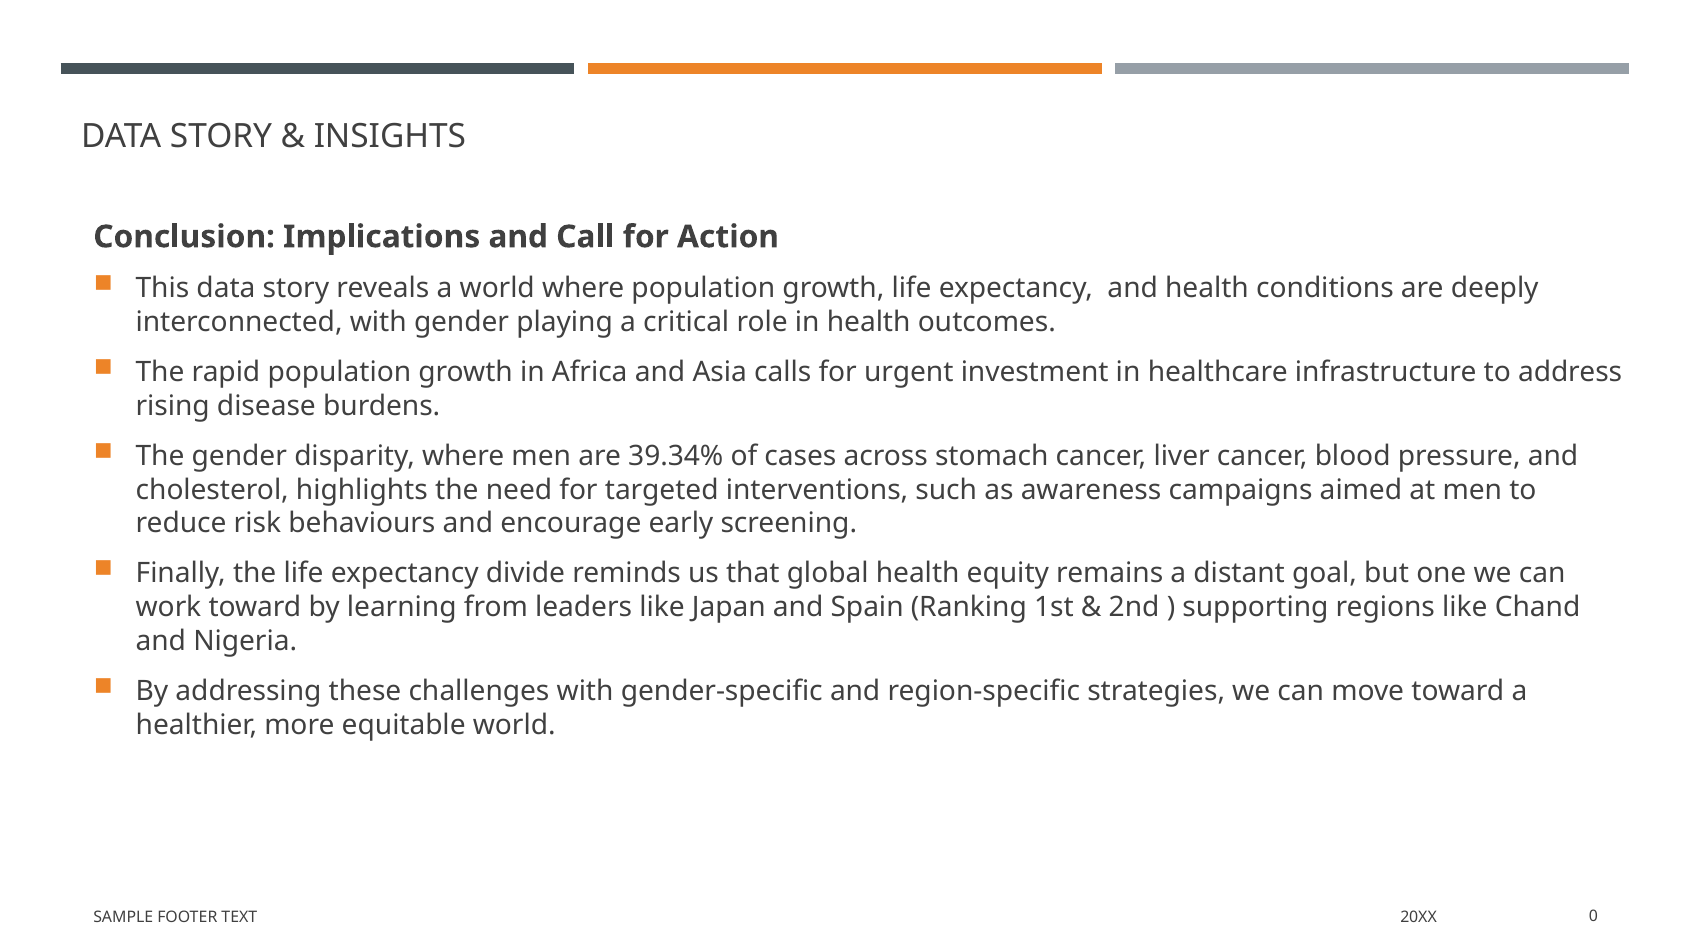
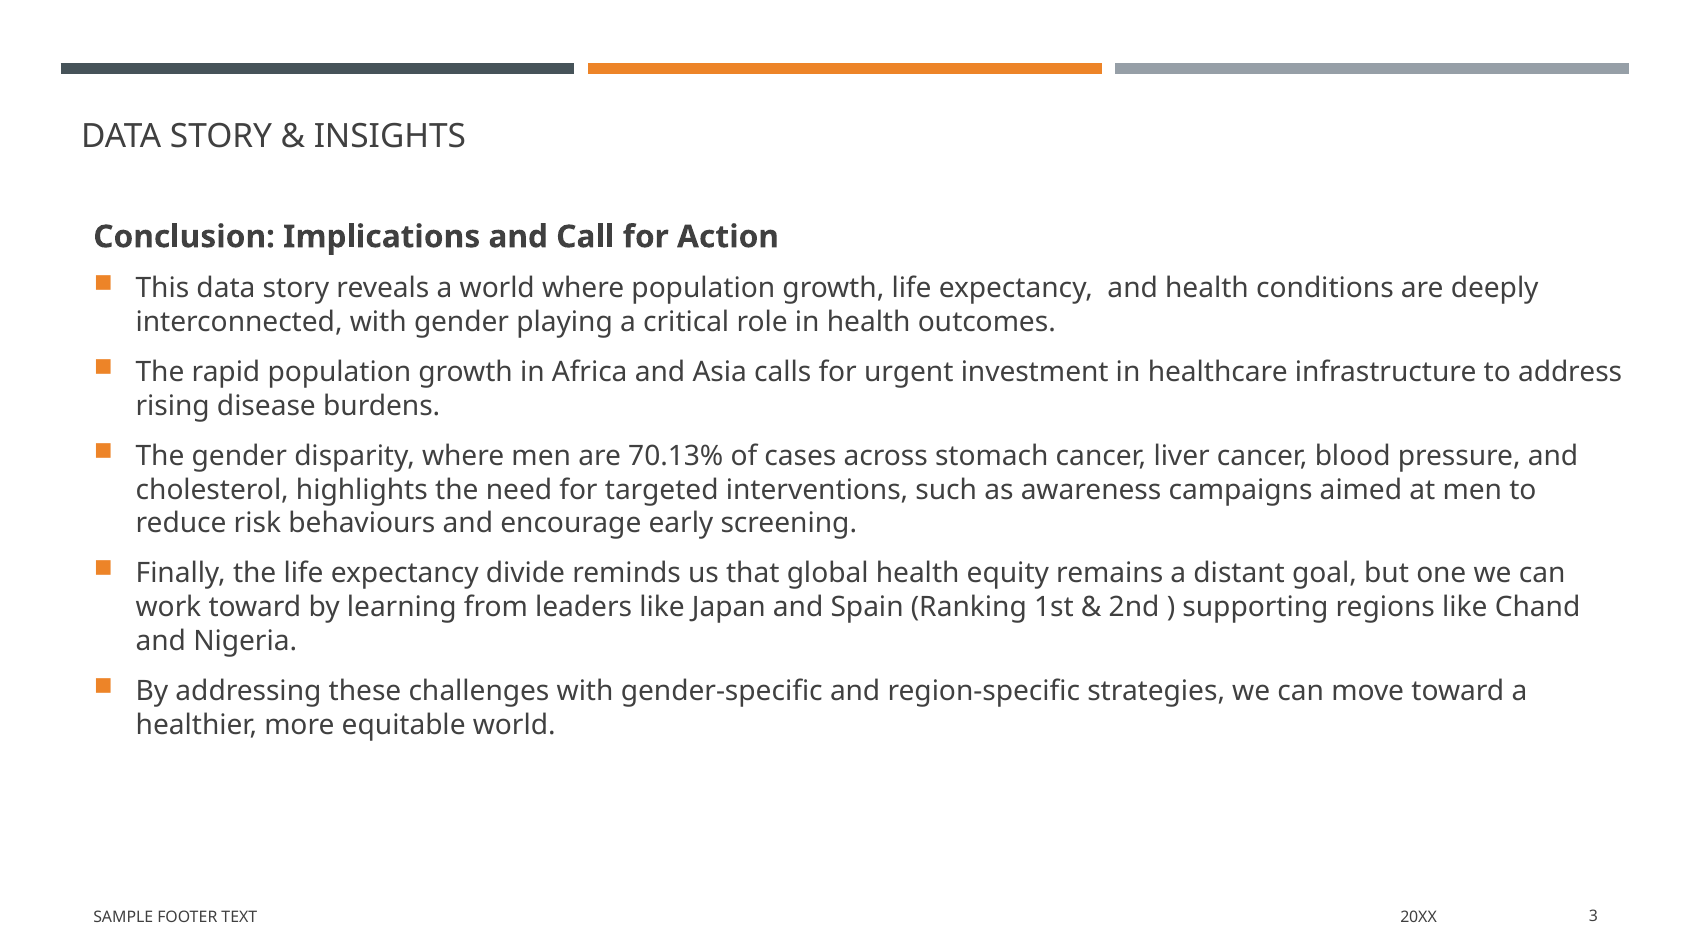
39.34%: 39.34% -> 70.13% (676, 456)
0: 0 -> 3 (1593, 916)
